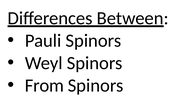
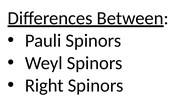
From: From -> Right (44, 85)
